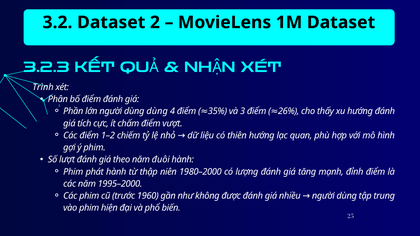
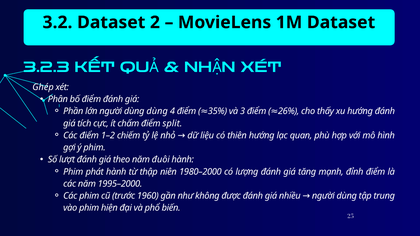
Trình: Trình -> Ghép (43, 87)
vượt: vượt -> split (172, 124)
